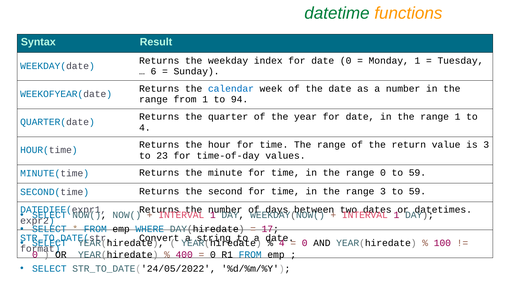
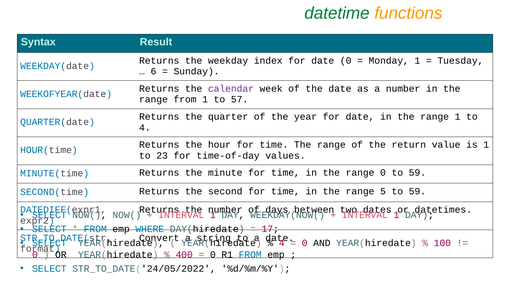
calendar colour: blue -> purple (231, 89)
94: 94 -> 57 (240, 99)
is 3: 3 -> 1 (486, 145)
range 3: 3 -> 5 (383, 191)
